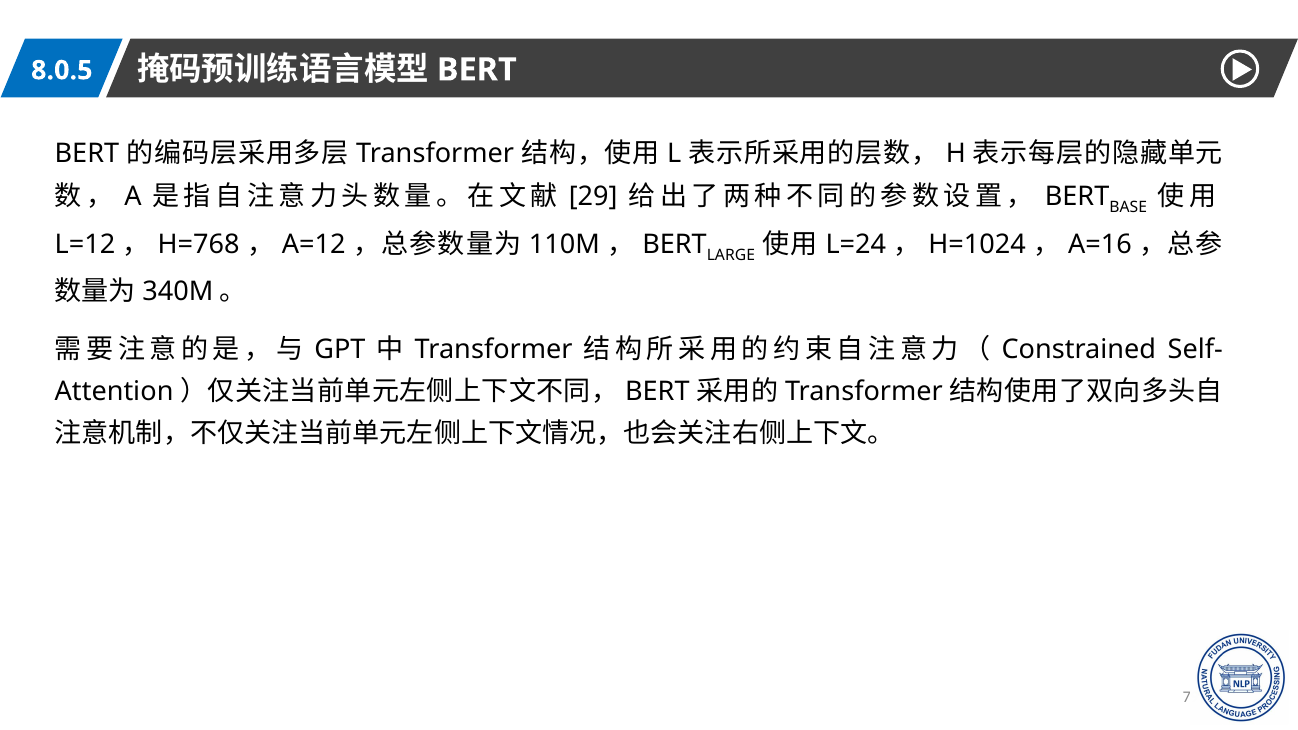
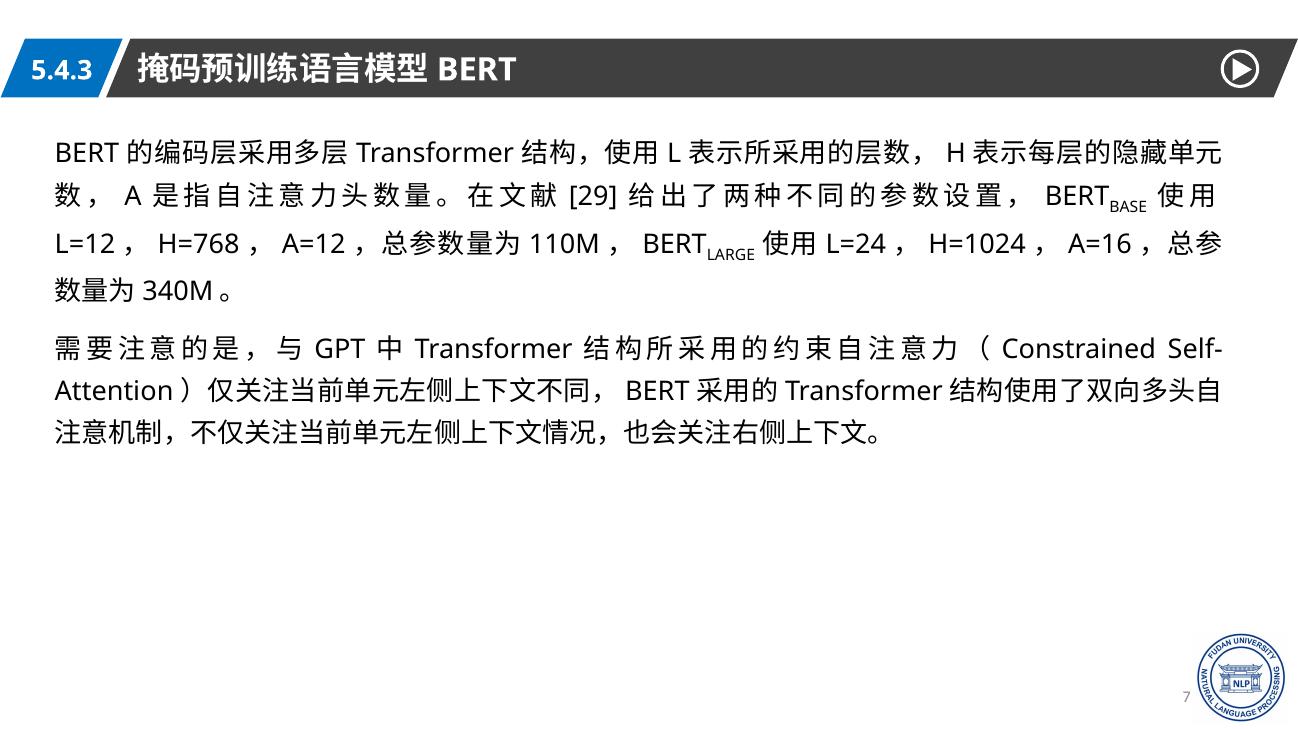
8.0.5: 8.0.5 -> 5.4.3 (62, 70)
